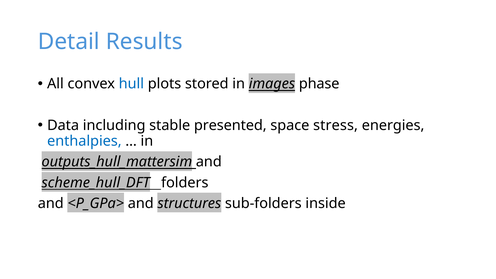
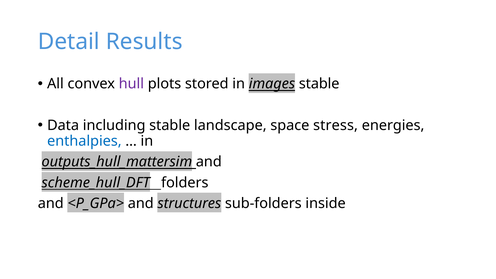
hull colour: blue -> purple (131, 84)
images phase: phase -> stable (319, 84)
presented: presented -> landscape (230, 125)
